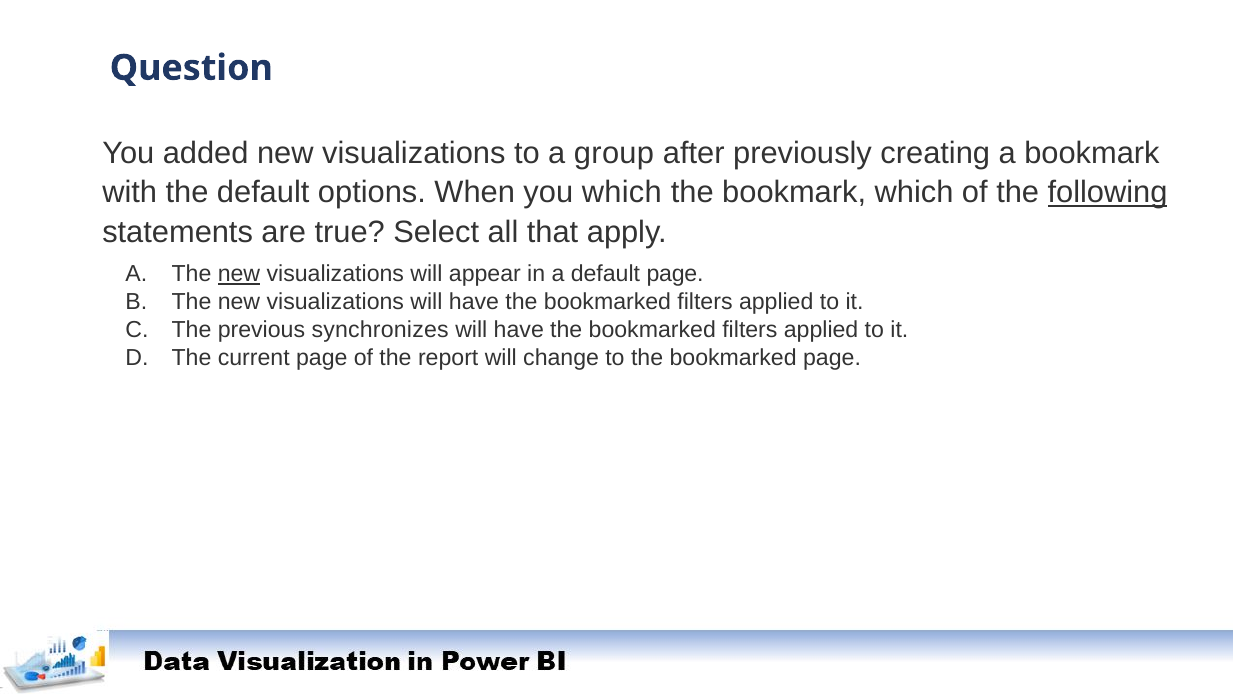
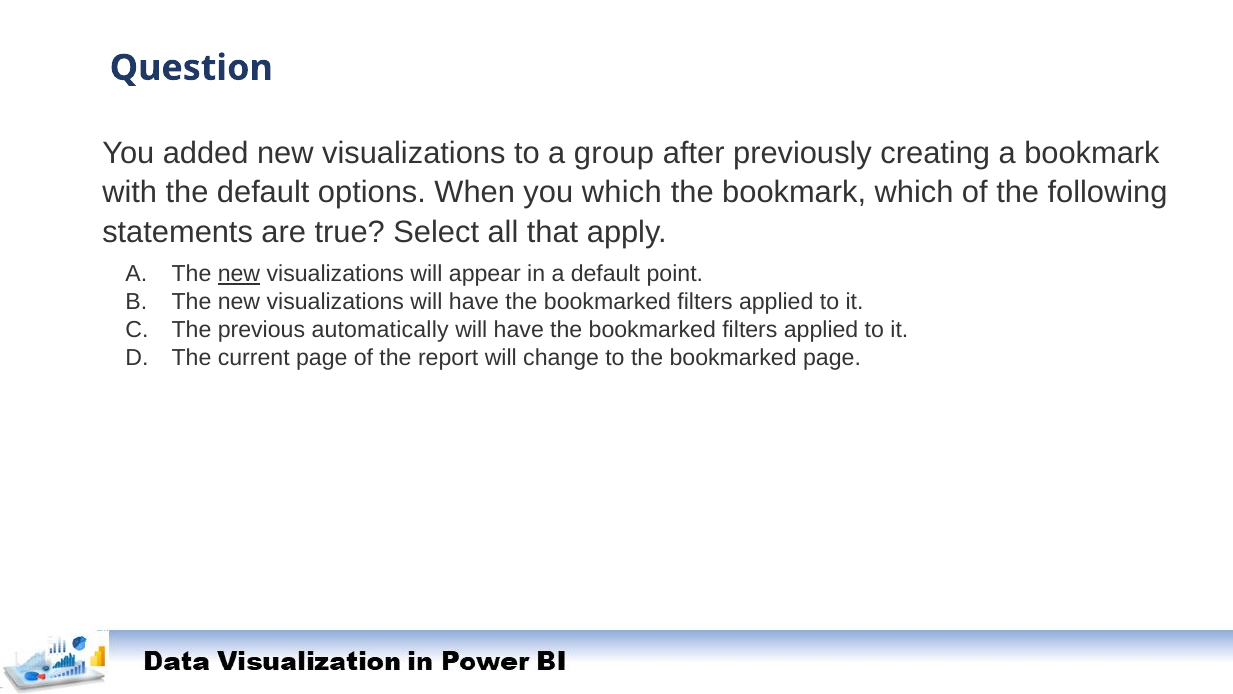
following underline: present -> none (1108, 192)
default page: page -> point (675, 274)
synchronizes: synchronizes -> automatically (380, 329)
